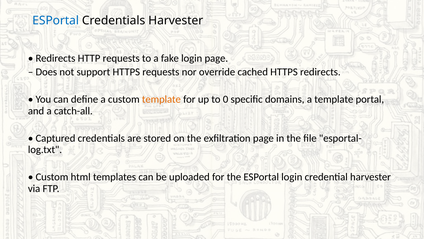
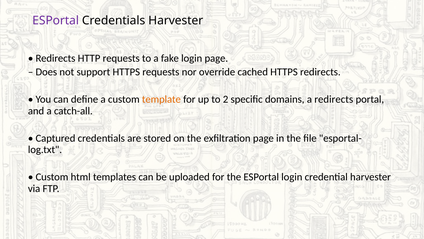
ESPortal colour: blue -> purple (56, 21)
0: 0 -> 2 (226, 99)
a template: template -> redirects (334, 99)
